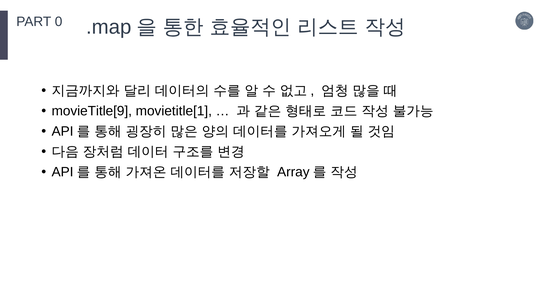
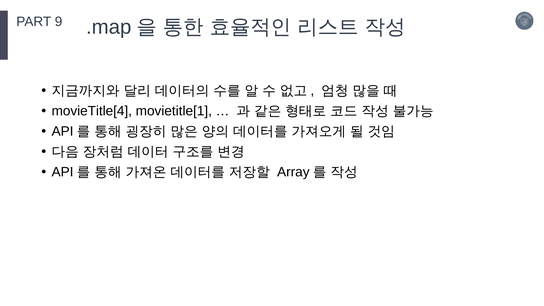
0: 0 -> 9 (59, 22)
movieTitle[9: movieTitle[9 -> movieTitle[4 (92, 111)
